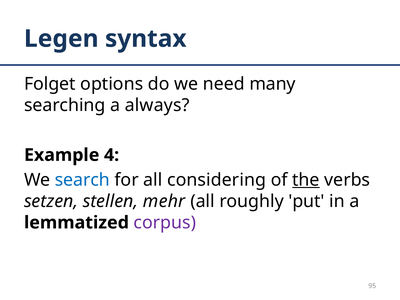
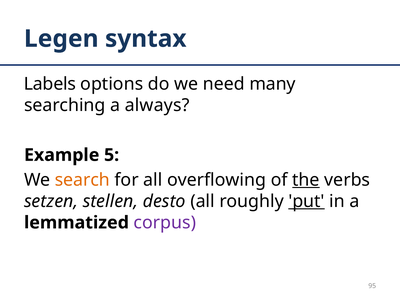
Folget: Folget -> Labels (50, 84)
4: 4 -> 5 (112, 155)
search colour: blue -> orange (82, 180)
considering: considering -> overflowing (217, 180)
mehr: mehr -> desto (164, 201)
put underline: none -> present (307, 201)
